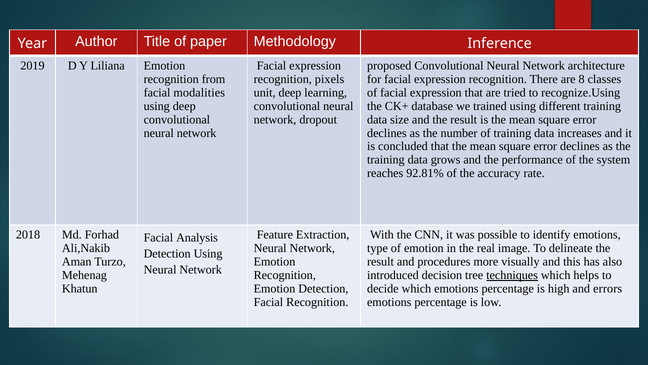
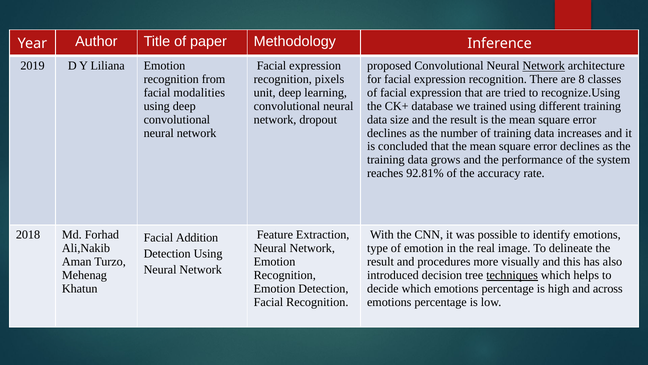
Network underline: none -> present (544, 66)
Analysis: Analysis -> Addition (197, 237)
errors: errors -> across (608, 288)
